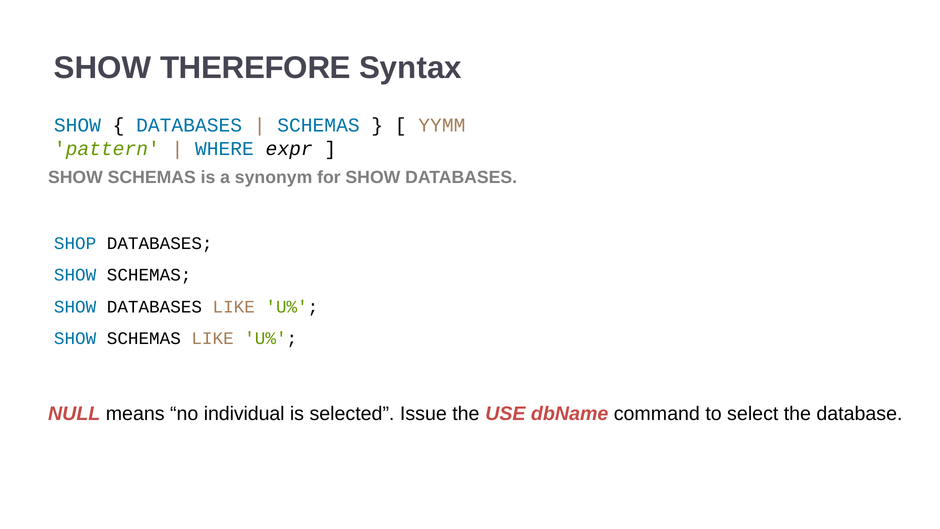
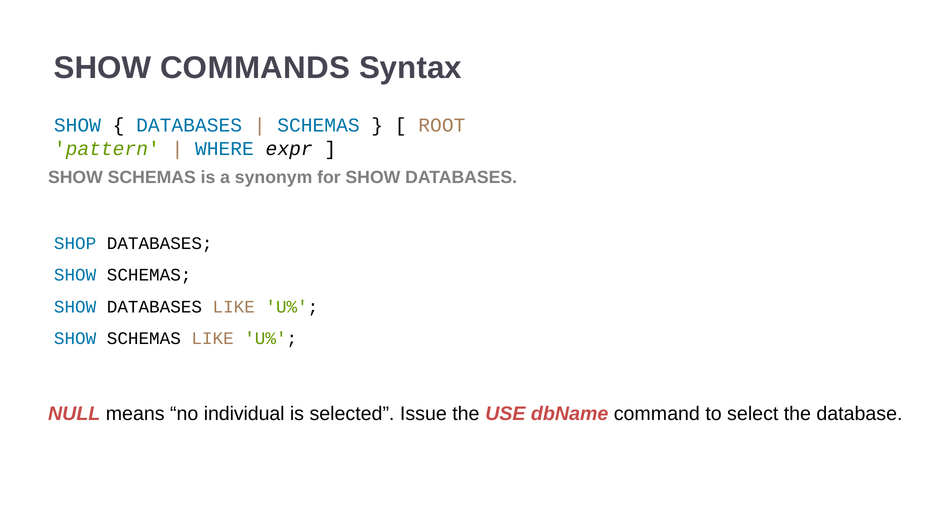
THEREFORE: THEREFORE -> COMMANDS (255, 68)
YYMM: YYMM -> ROOT (442, 125)
